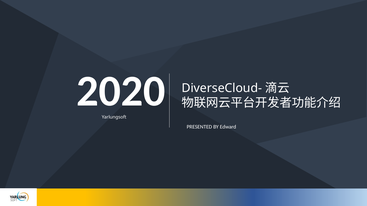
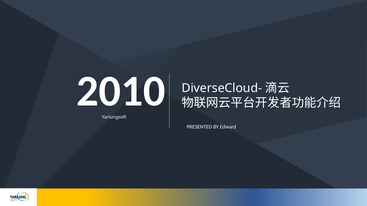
2020: 2020 -> 2010 (121, 91)
